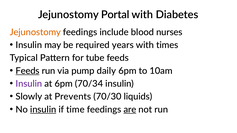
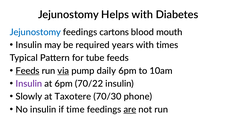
Portal: Portal -> Helps (115, 15)
Jejunostomy colour: orange -> blue (35, 32)
include: include -> cartons (114, 32)
nurses: nurses -> mouth (169, 32)
via underline: none -> present (63, 71)
70/34: 70/34 -> 70/22 (89, 84)
Prevents: Prevents -> Taxotere (73, 97)
liquids: liquids -> phone (138, 97)
insulin underline: present -> none (43, 110)
